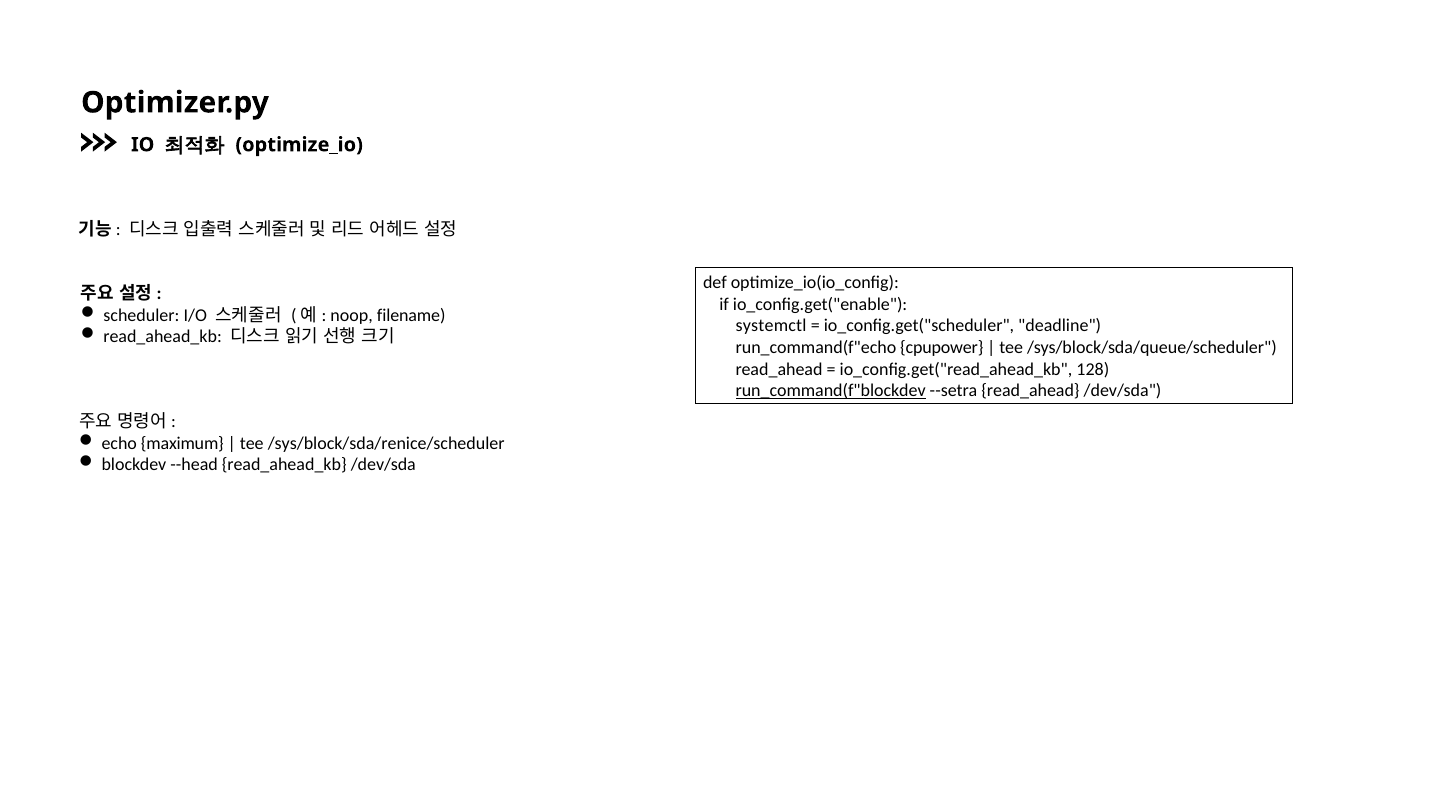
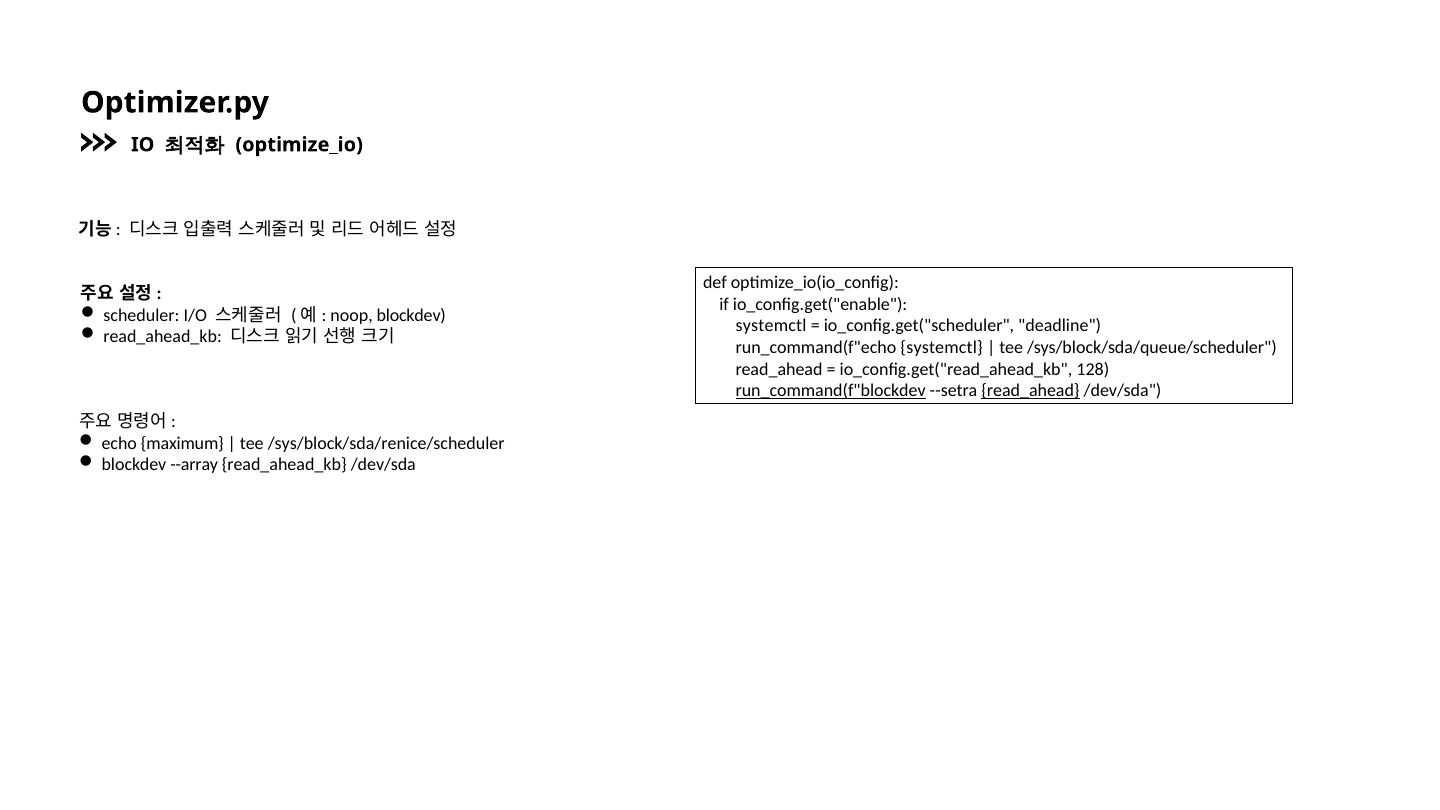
noop filename: filename -> blockdev (411, 315)
run_command(f"echo cpupower: cpupower -> systemctl (942, 348)
read_ahead underline: none -> present (1030, 391)
--head: --head -> --array (194, 465)
